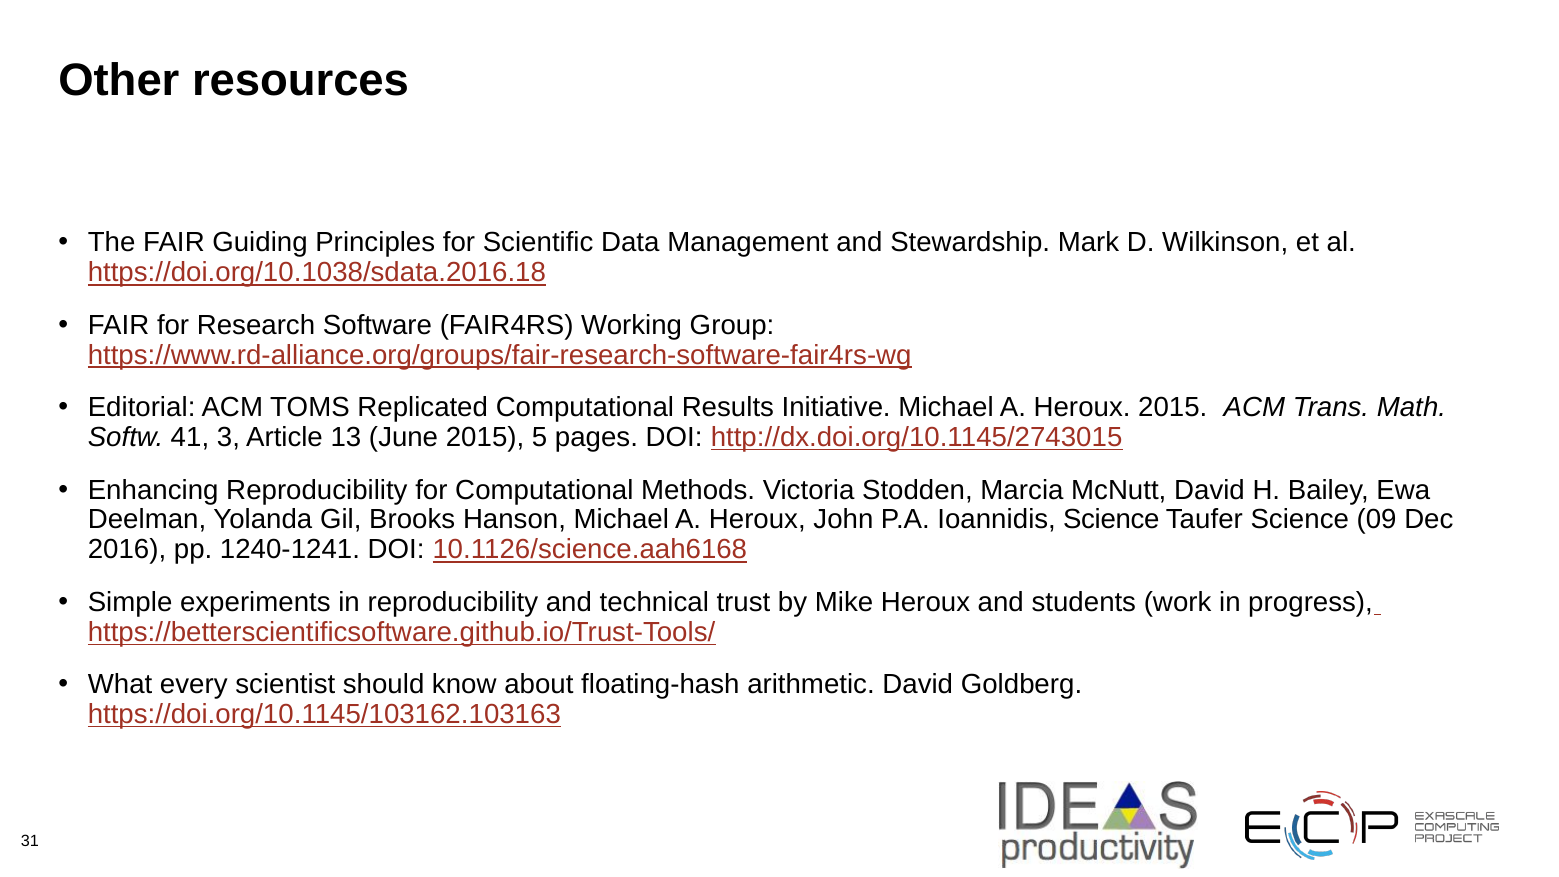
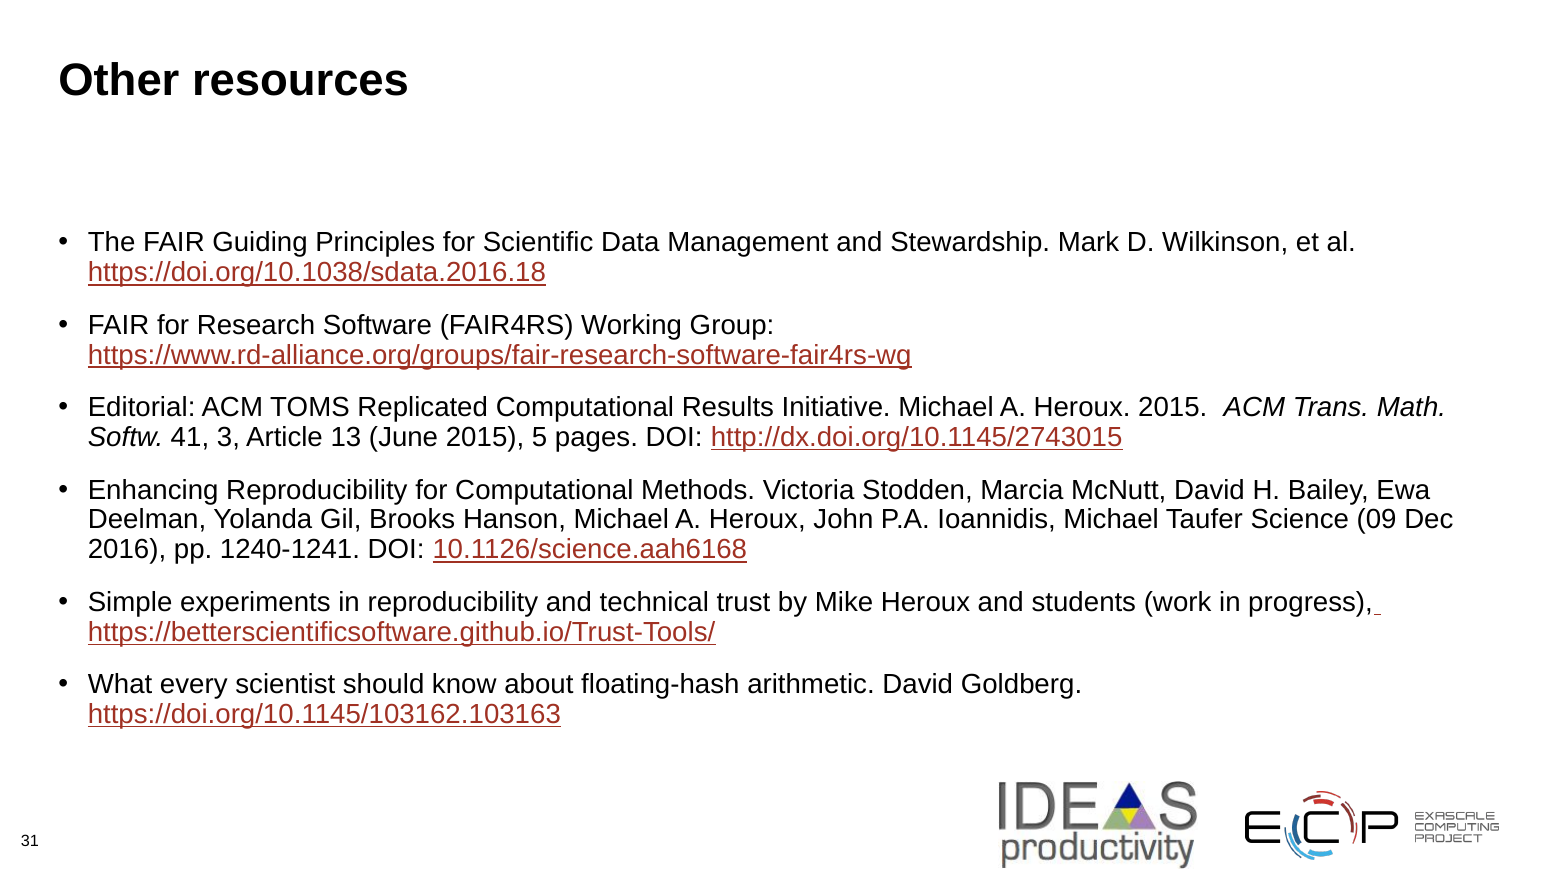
Ioannidis Science: Science -> Michael (1111, 520)
